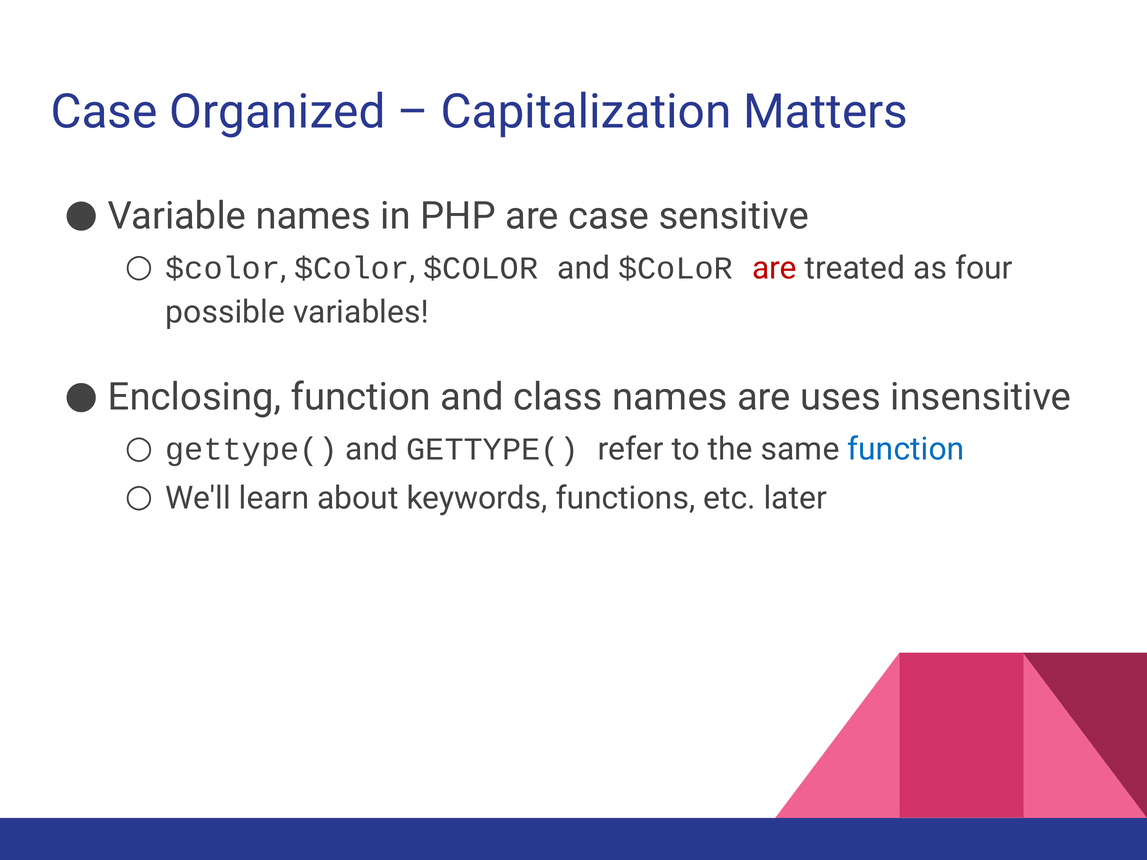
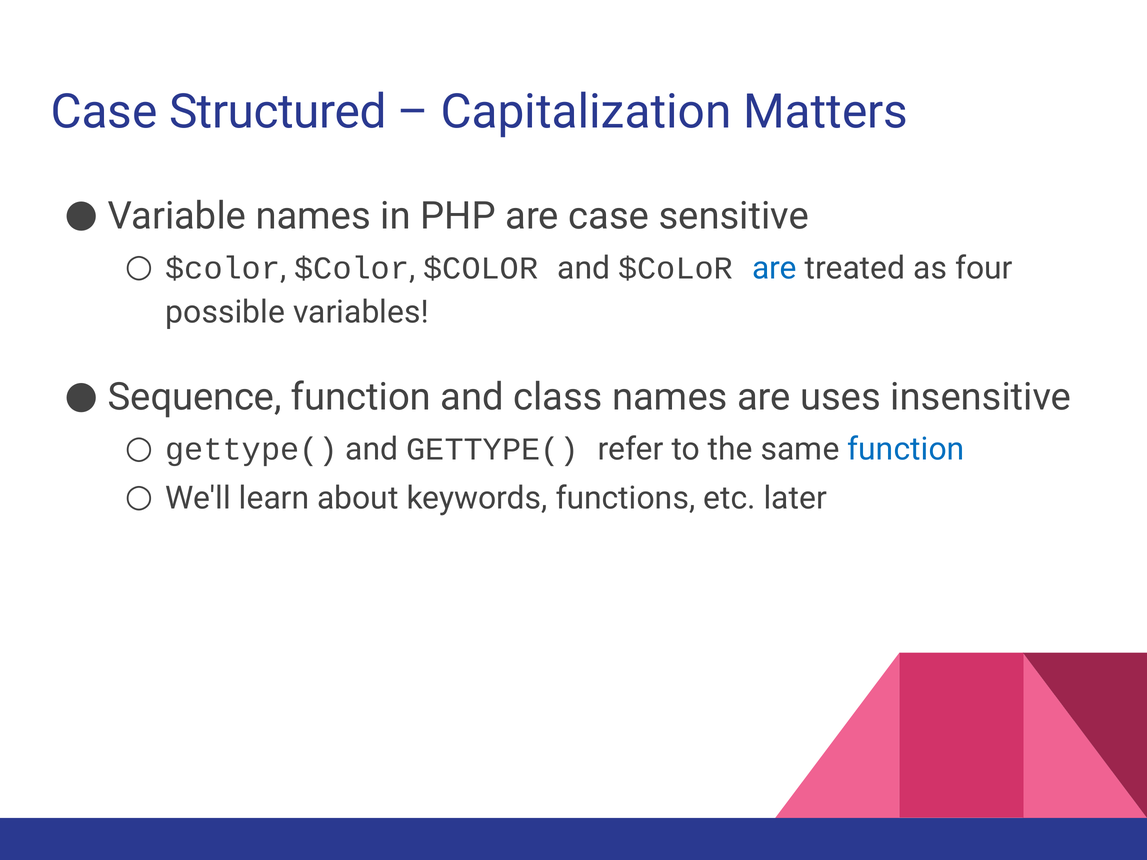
Organized: Organized -> Structured (278, 112)
are colour: red -> blue (775, 268)
Enclosing: Enclosing -> Sequence (195, 397)
